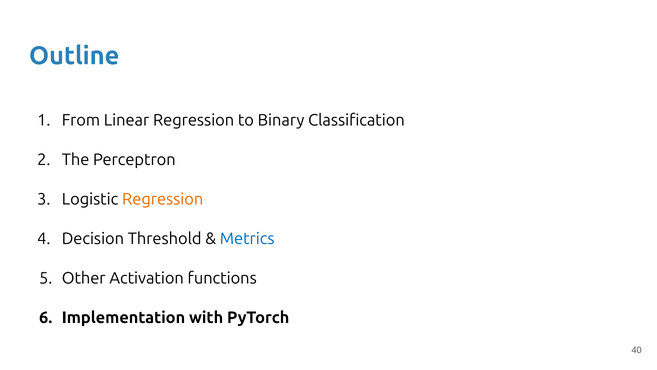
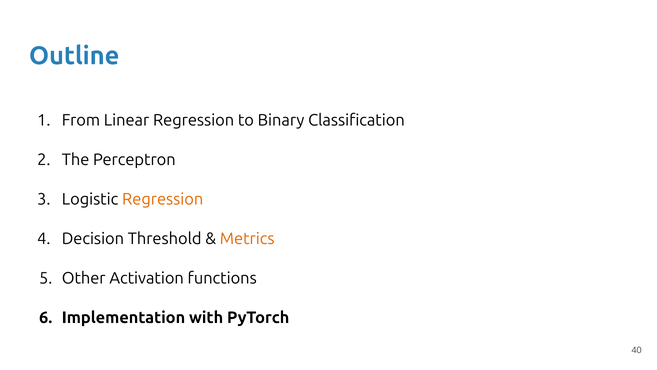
Metrics colour: blue -> orange (247, 238)
